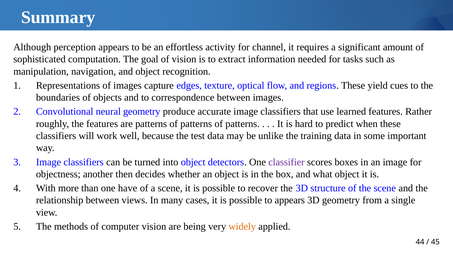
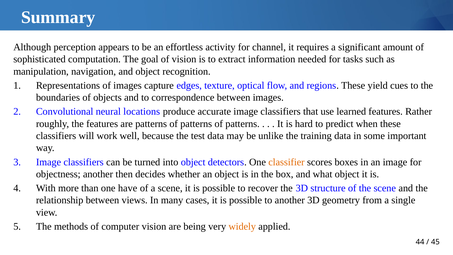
neural geometry: geometry -> locations (142, 112)
classifier colour: purple -> orange (286, 162)
to appears: appears -> another (290, 200)
